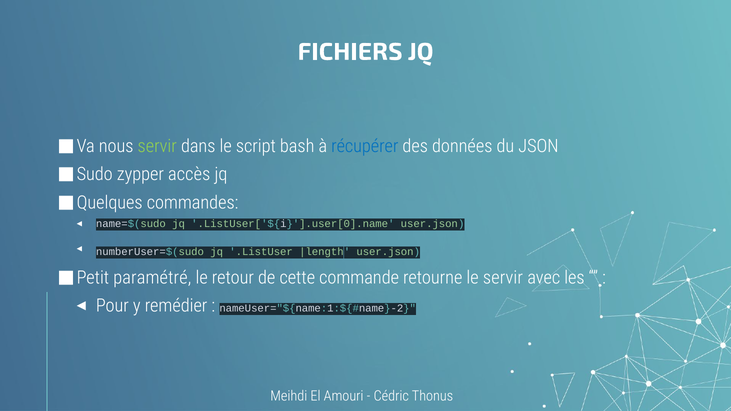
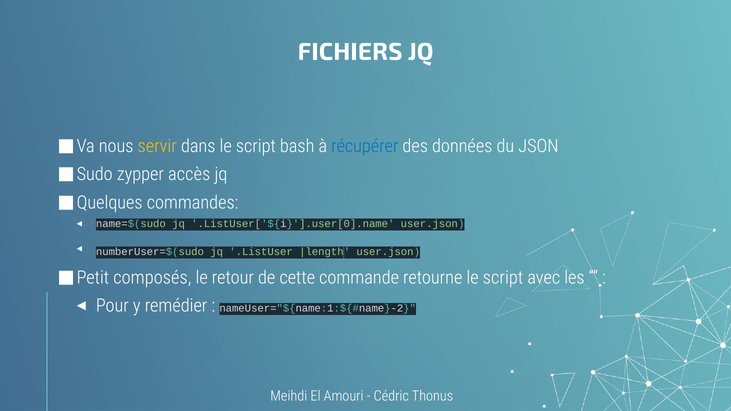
servir colour: light green -> yellow (157, 146)
paramétré: paramétré -> composés (152, 278)
retourne le servir: servir -> script (503, 278)
